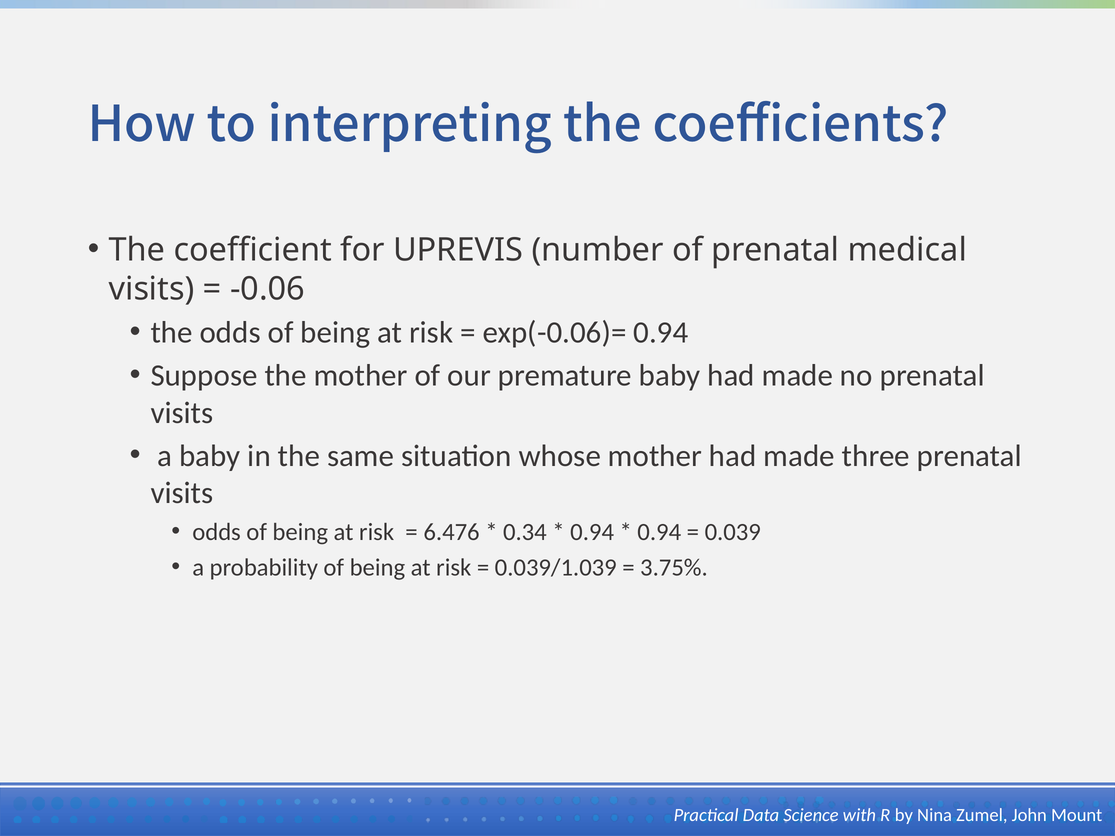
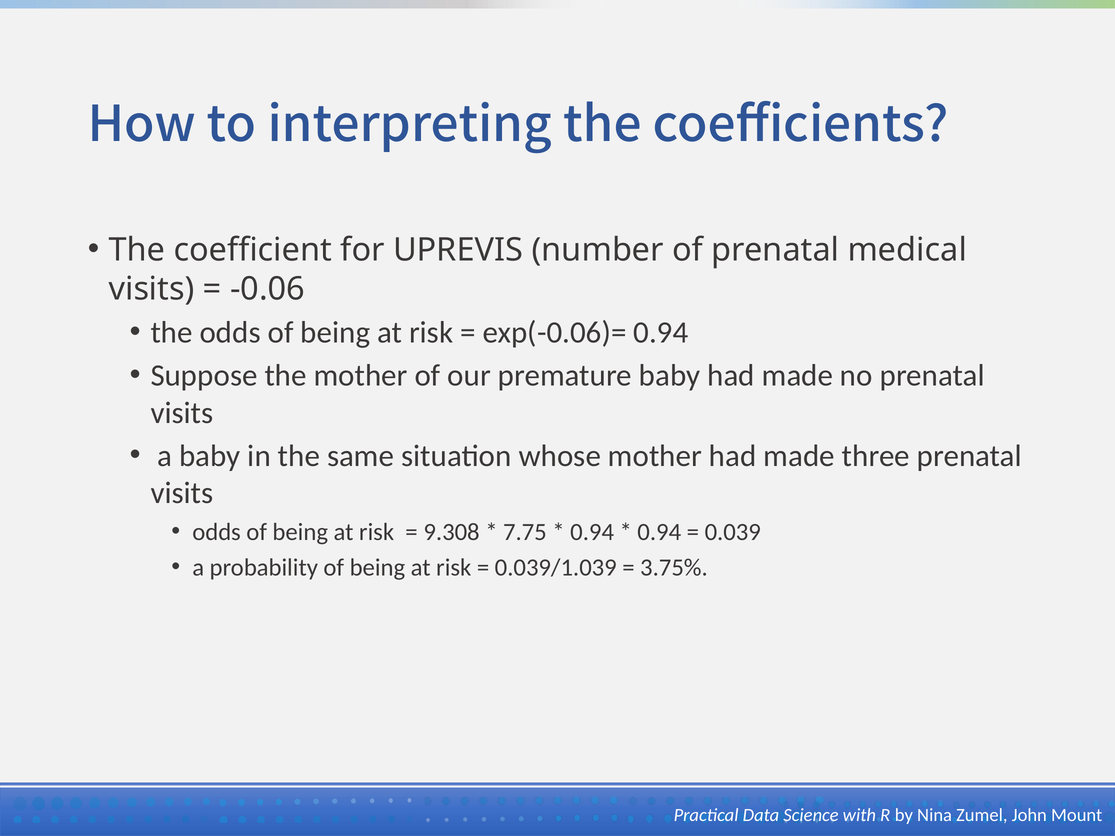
6.476: 6.476 -> 9.308 (452, 532)
0.34: 0.34 -> 7.75 (525, 532)
